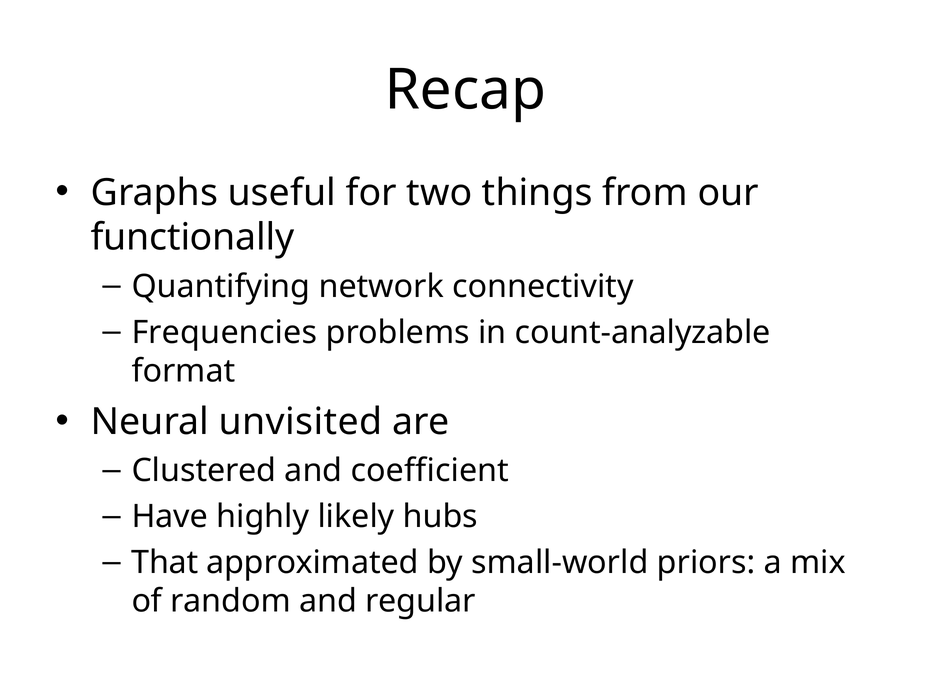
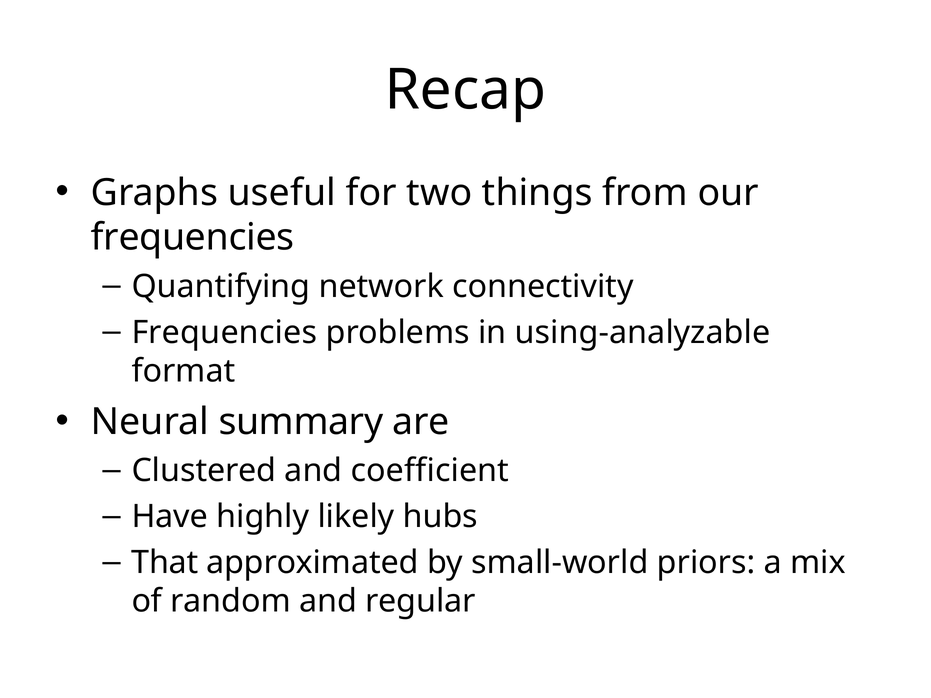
functionally: functionally -> frequencies (193, 238)
count-analyzable: count-analyzable -> using-analyzable (643, 333)
unvisited: unvisited -> summary (301, 422)
